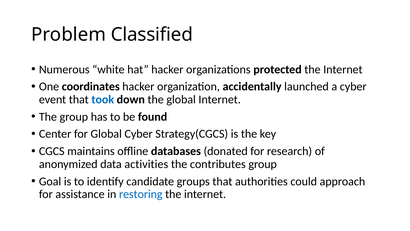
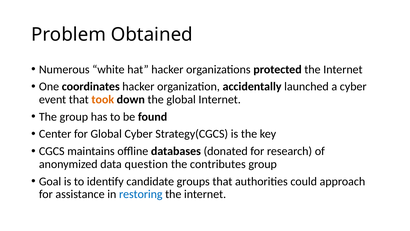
Classified: Classified -> Obtained (152, 34)
took colour: blue -> orange (103, 99)
activities: activities -> question (146, 164)
